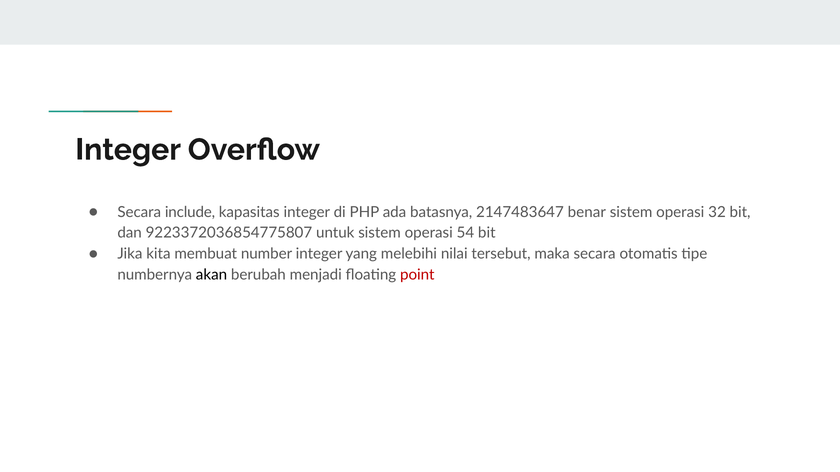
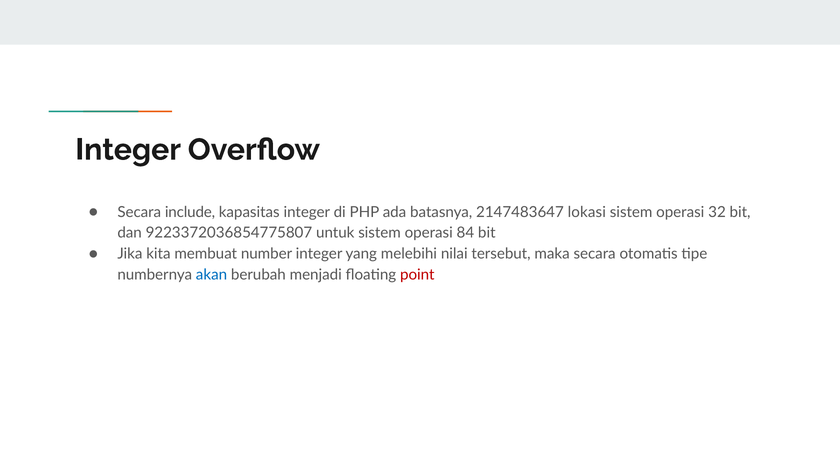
benar: benar -> lokasi (587, 212)
54: 54 -> 84 (465, 233)
akan colour: black -> blue (212, 275)
